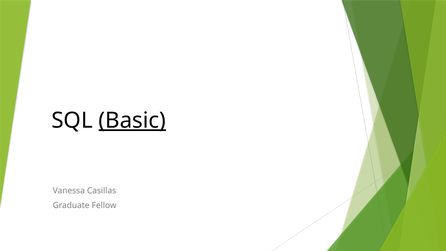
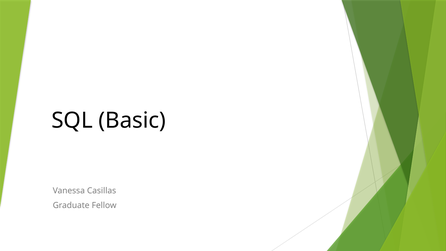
Basic underline: present -> none (132, 121)
